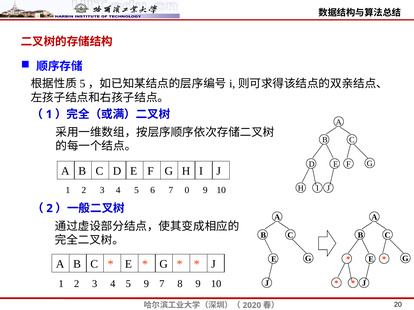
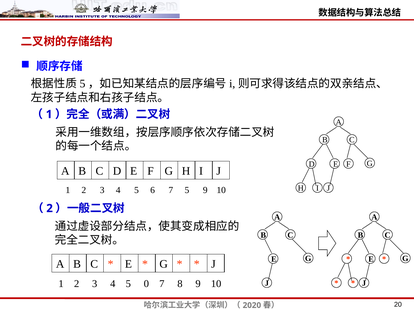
7 0: 0 -> 5 (187, 190)
5 9: 9 -> 0 (146, 284)
